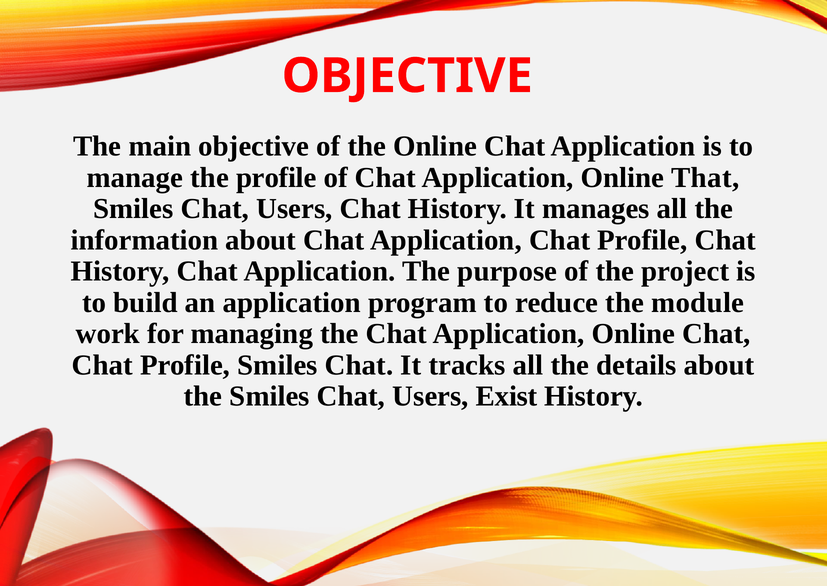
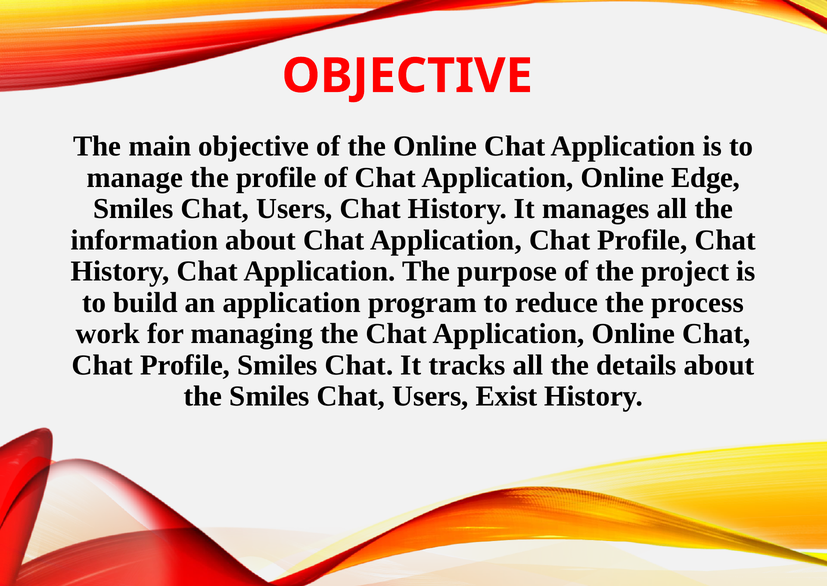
That: That -> Edge (706, 178)
module: module -> process (698, 302)
